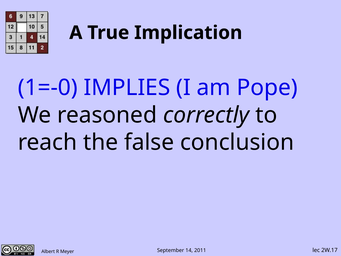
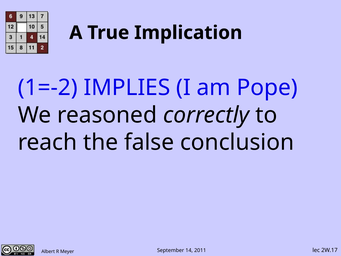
1=-0: 1=-0 -> 1=-2 (48, 88)
